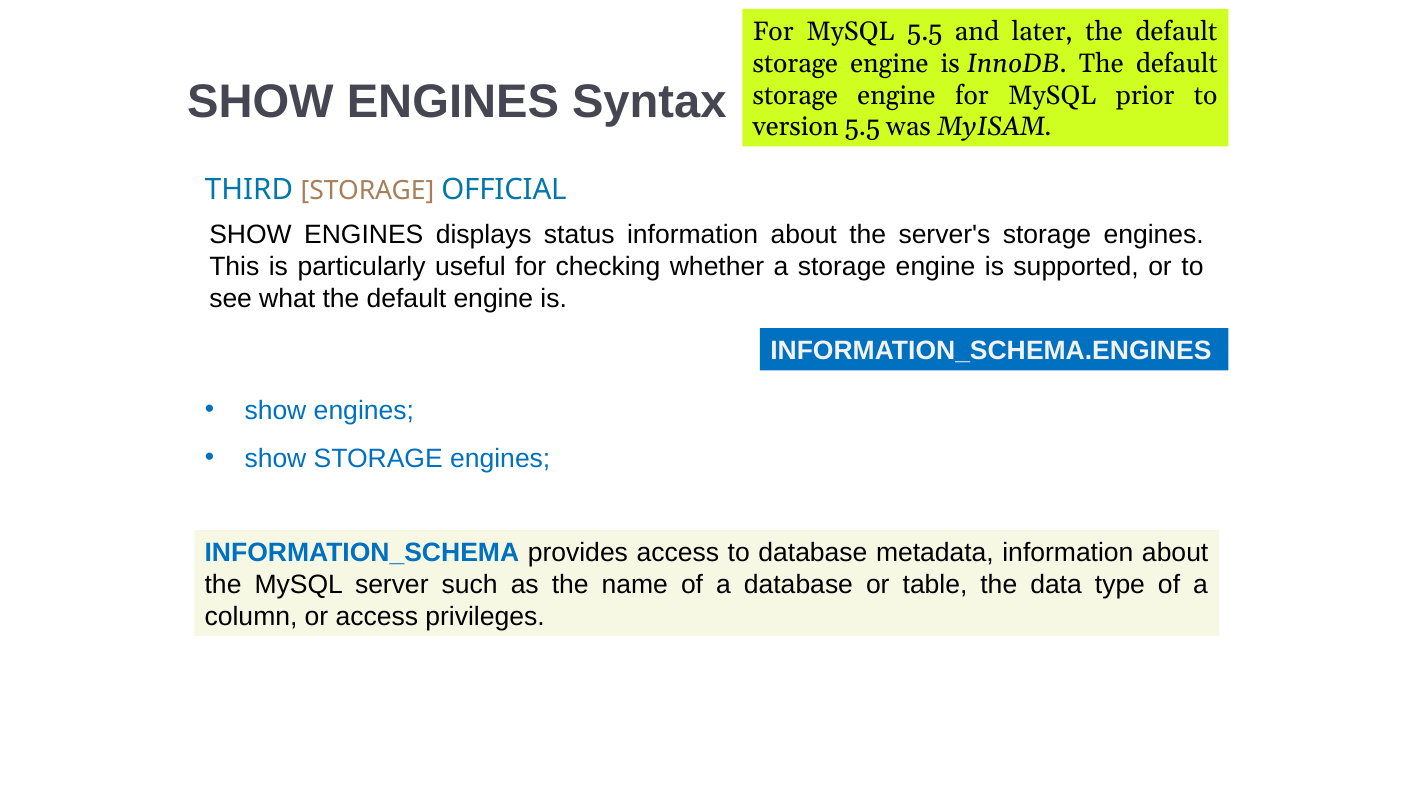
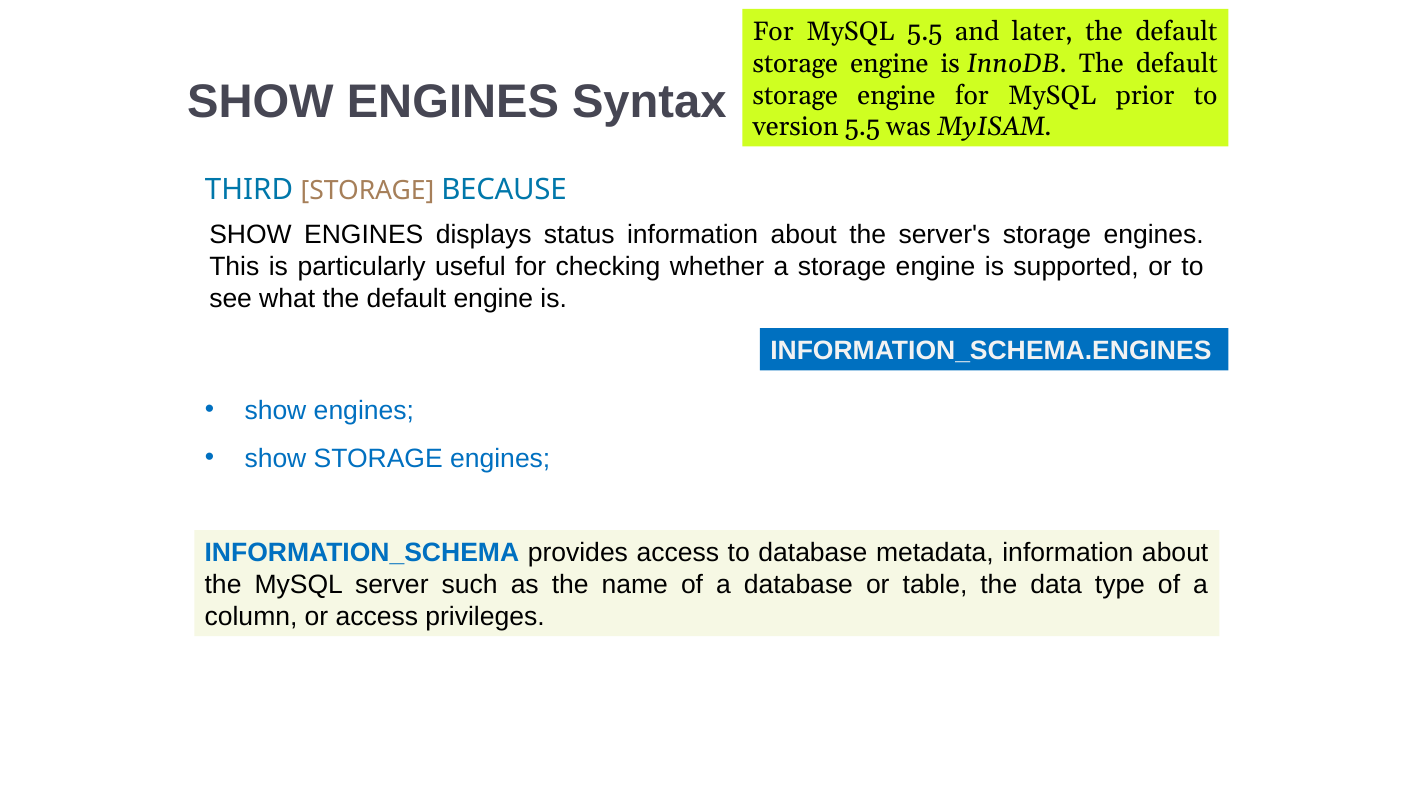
OFFICIAL: OFFICIAL -> BECAUSE (504, 190)
